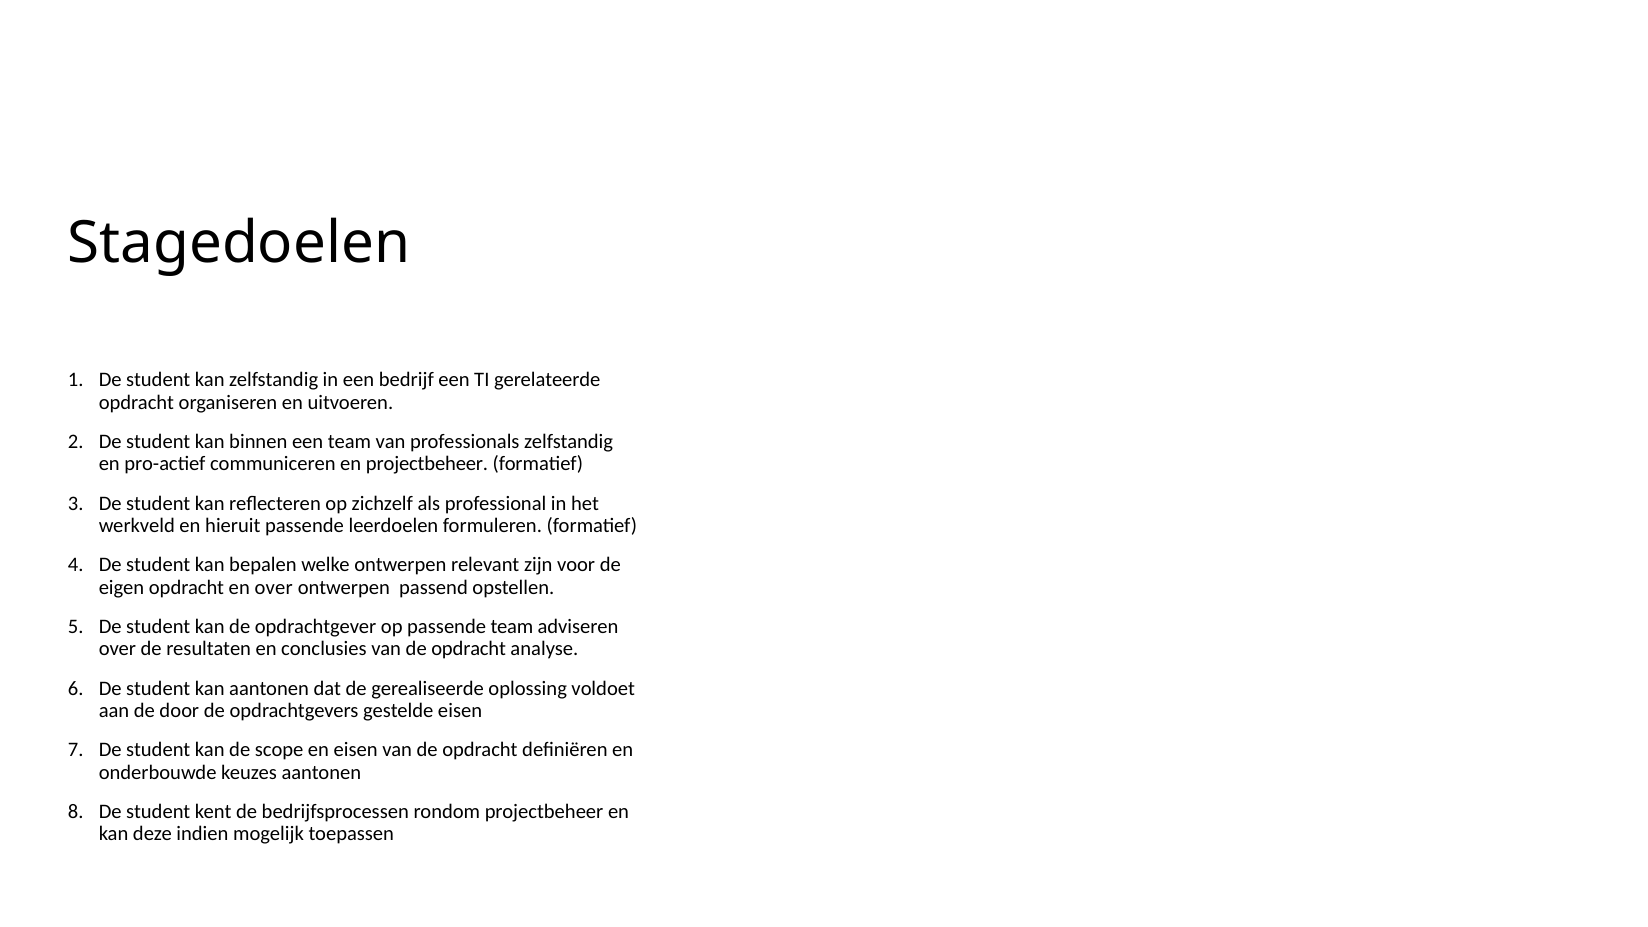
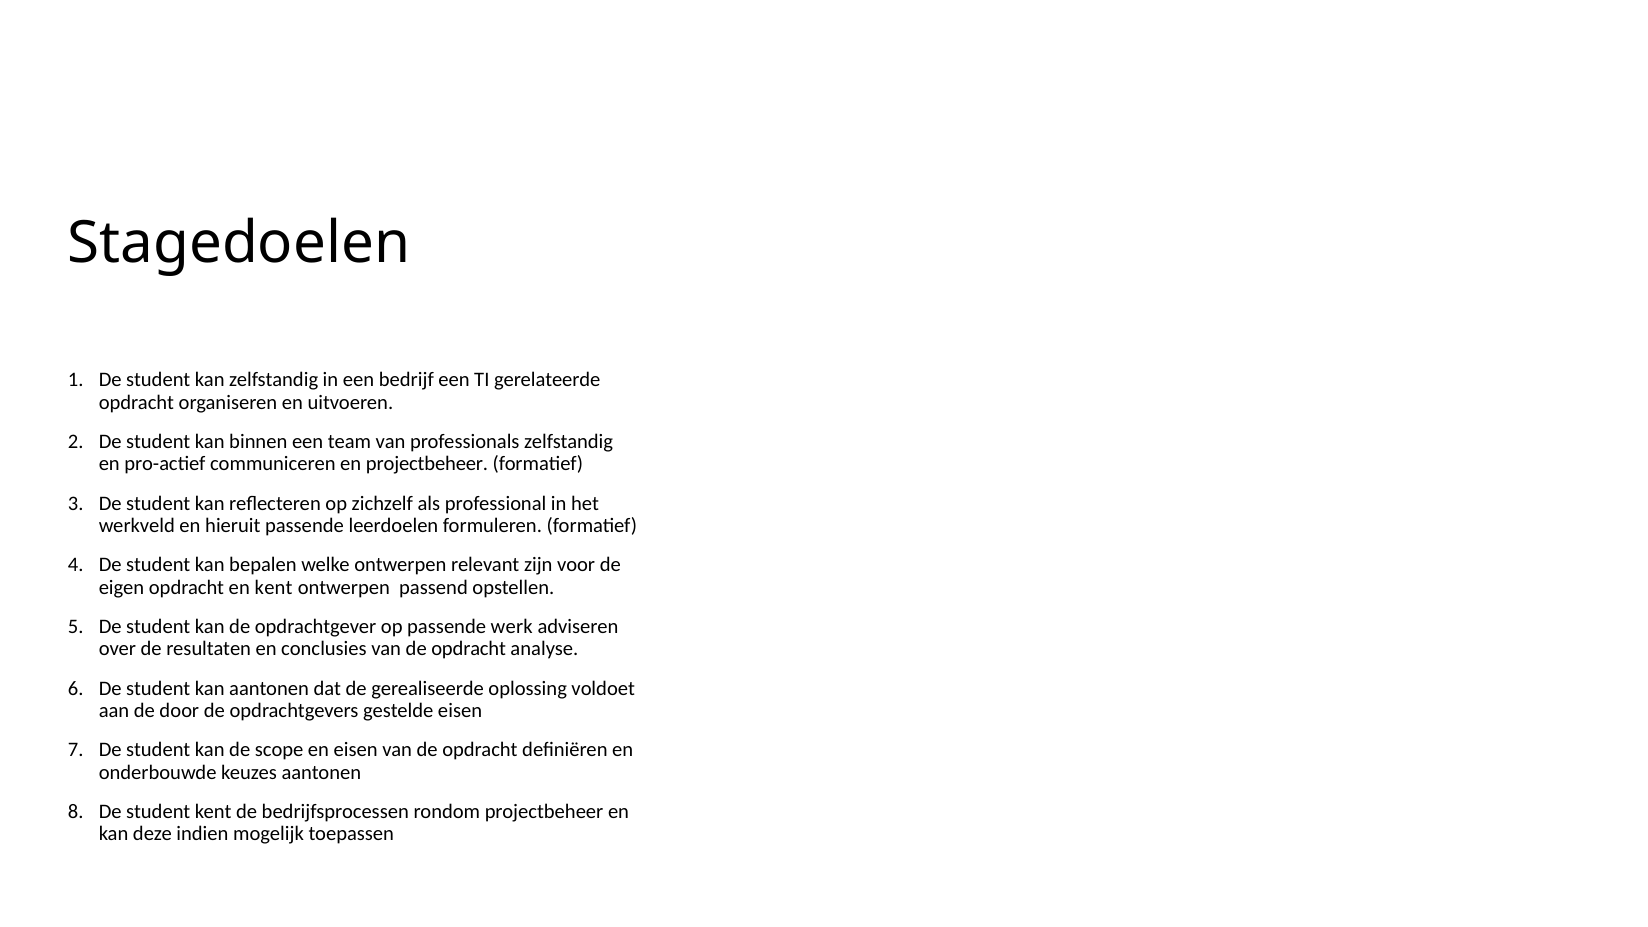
en over: over -> kent (274, 587)
passende team: team -> werk (512, 627)
